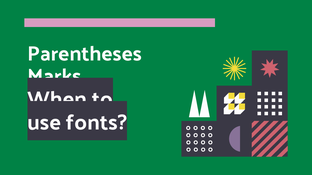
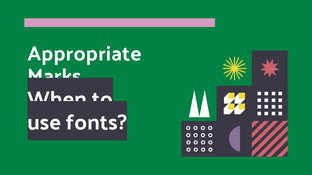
Parentheses: Parentheses -> Appropriate (85, 54)
